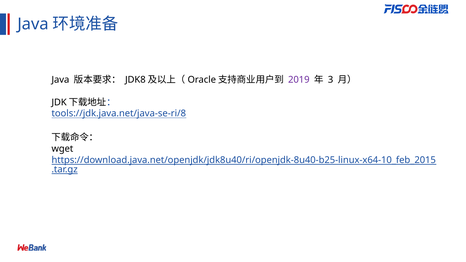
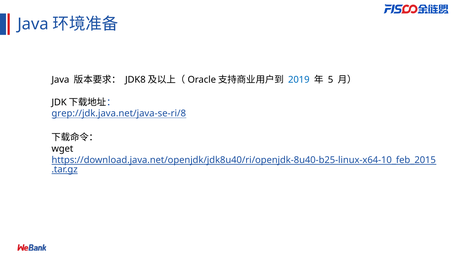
2019 colour: purple -> blue (299, 80)
3: 3 -> 5 (331, 80)
tools://jdk.java.net/java-se-ri/8: tools://jdk.java.net/java-se-ri/8 -> grep://jdk.java.net/java-se-ri/8 (119, 114)
